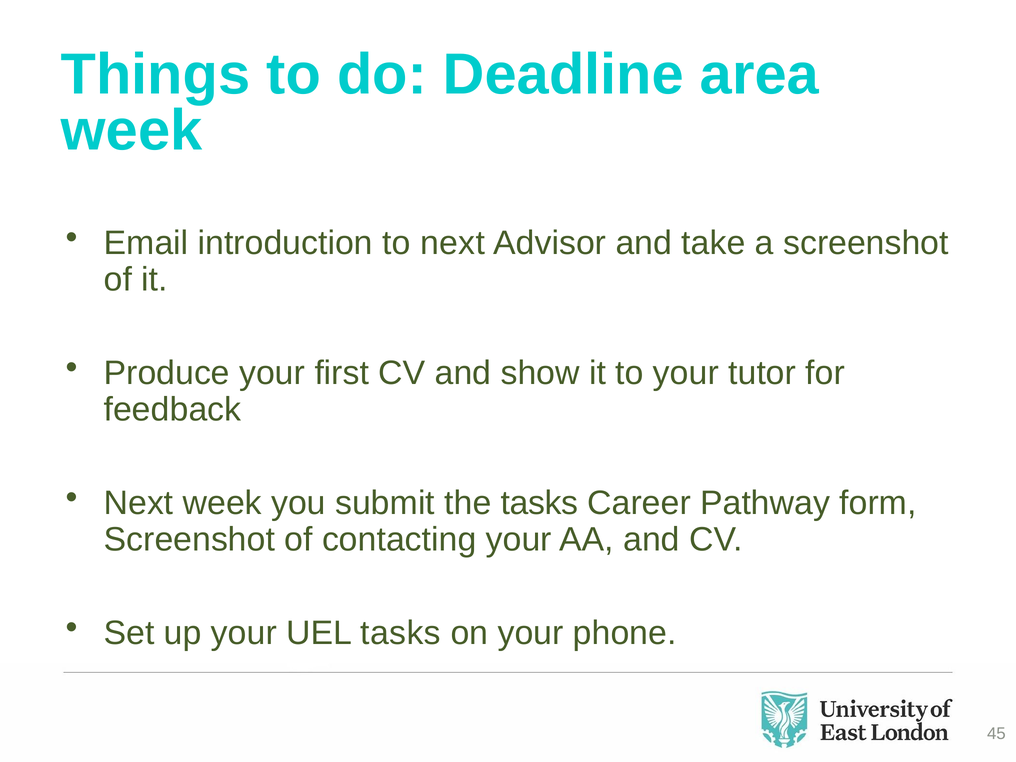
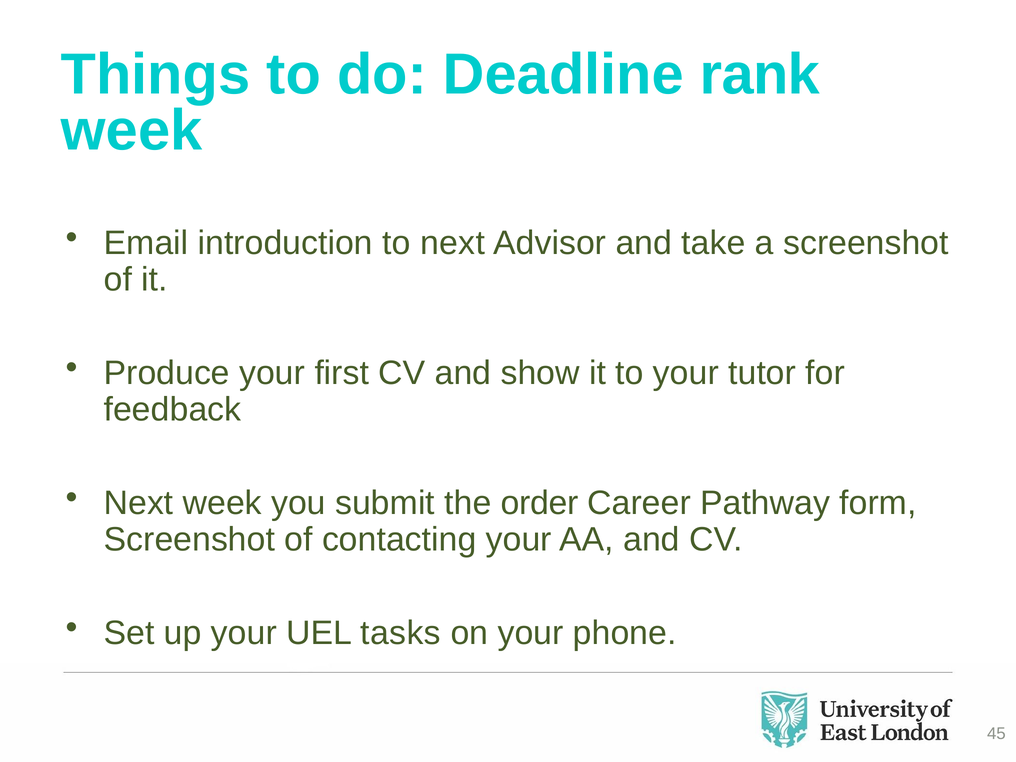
area: area -> rank (760, 75)
the tasks: tasks -> order (539, 503)
